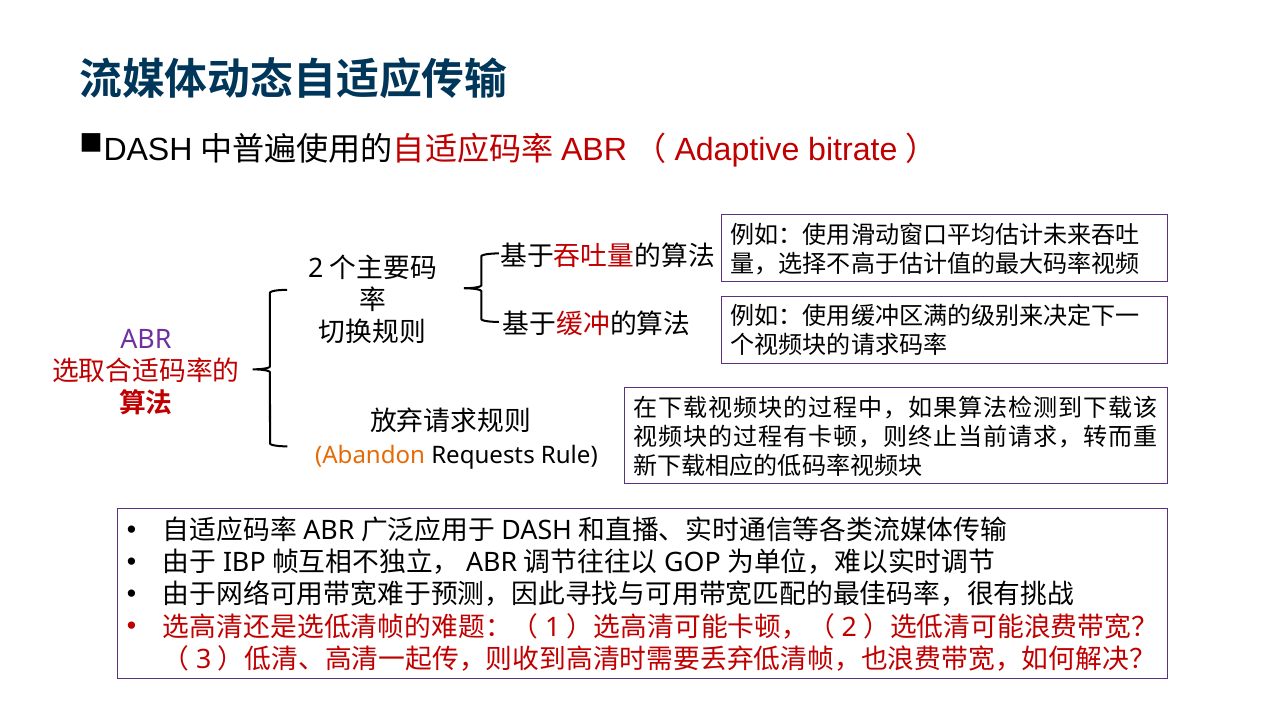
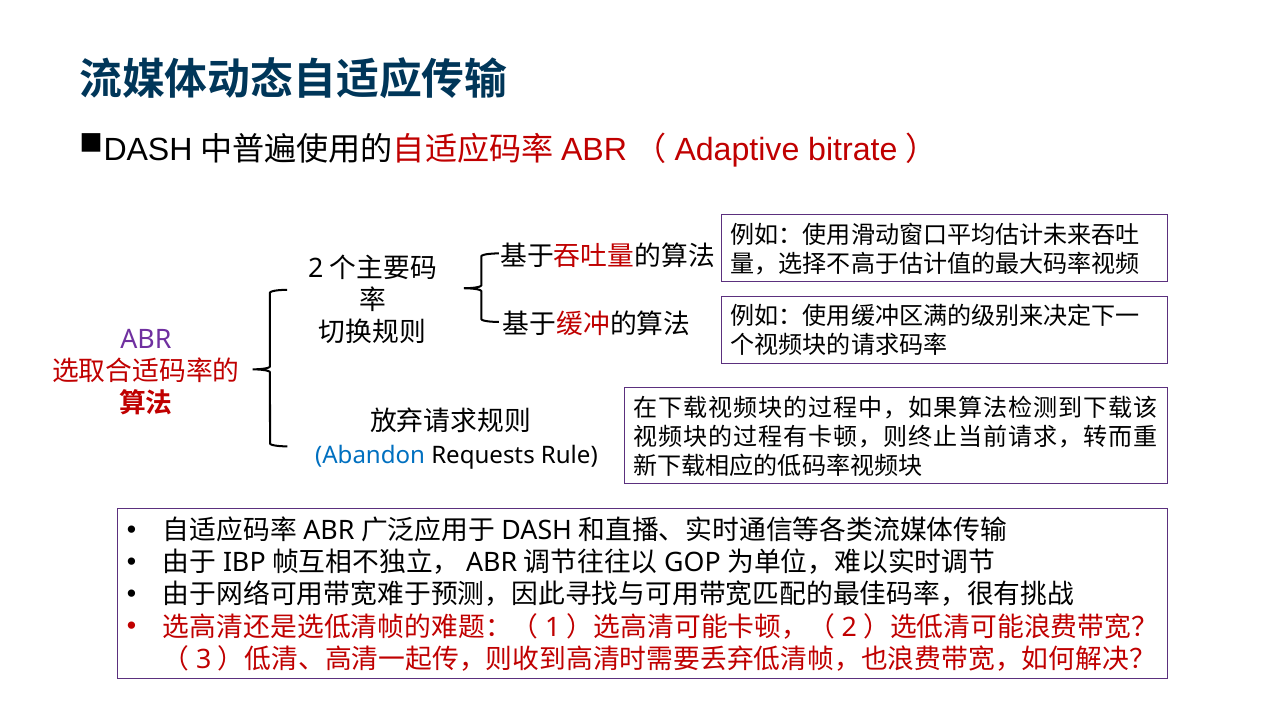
Abandon colour: orange -> blue (370, 455)
